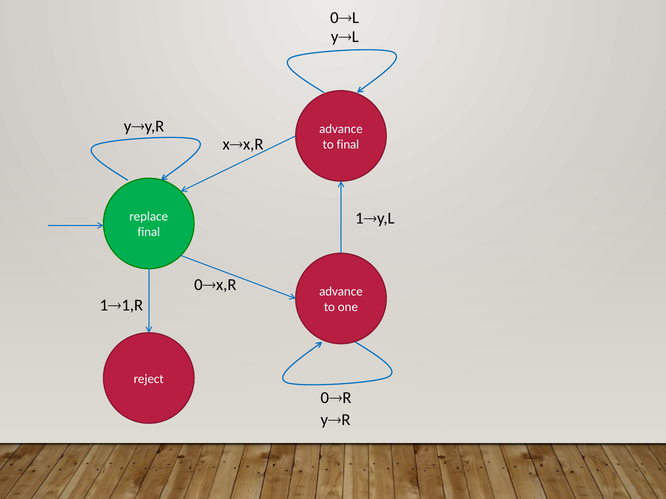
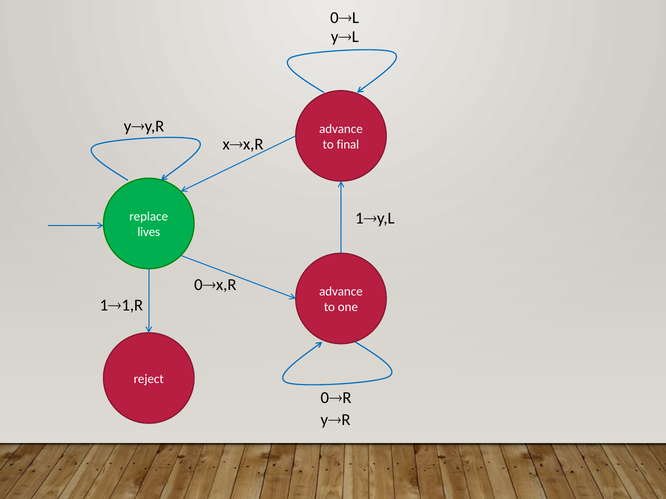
final: final -> lives (149, 232)
